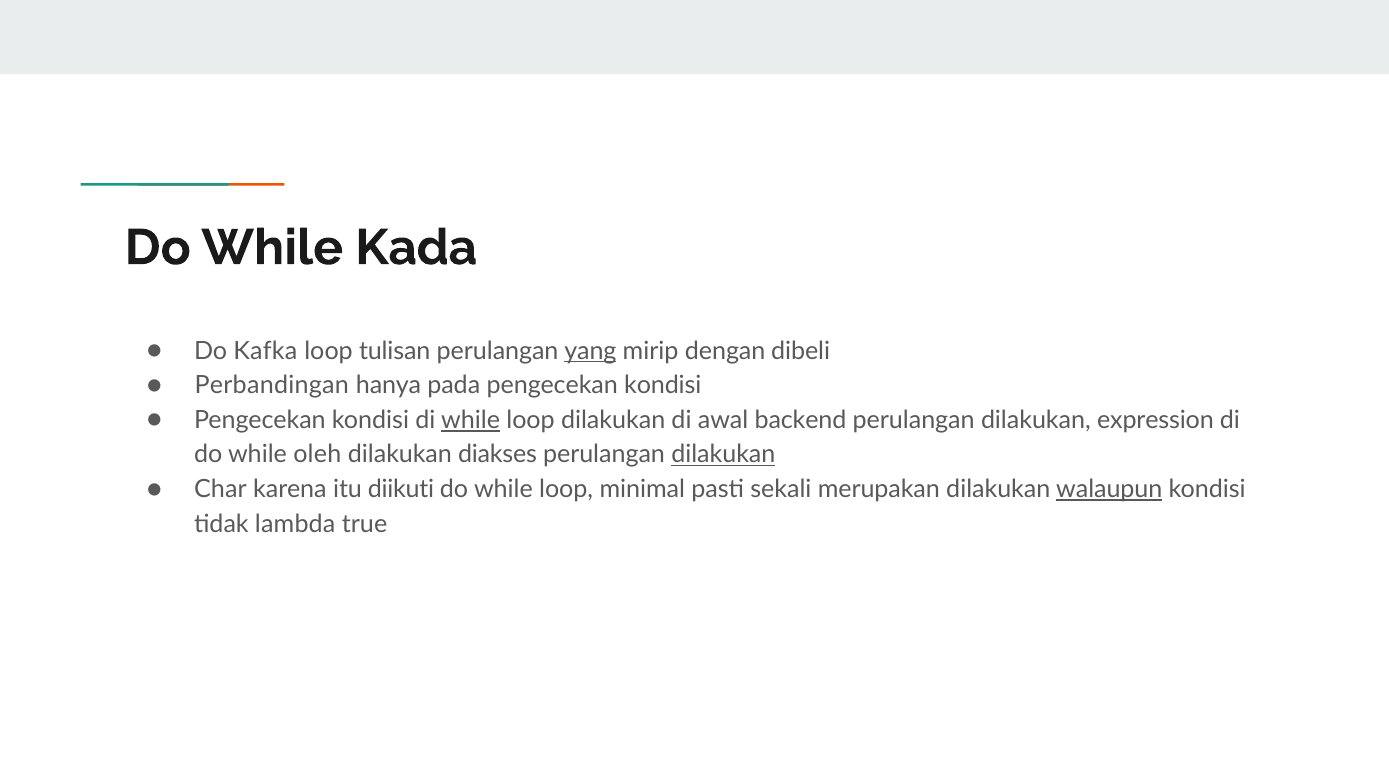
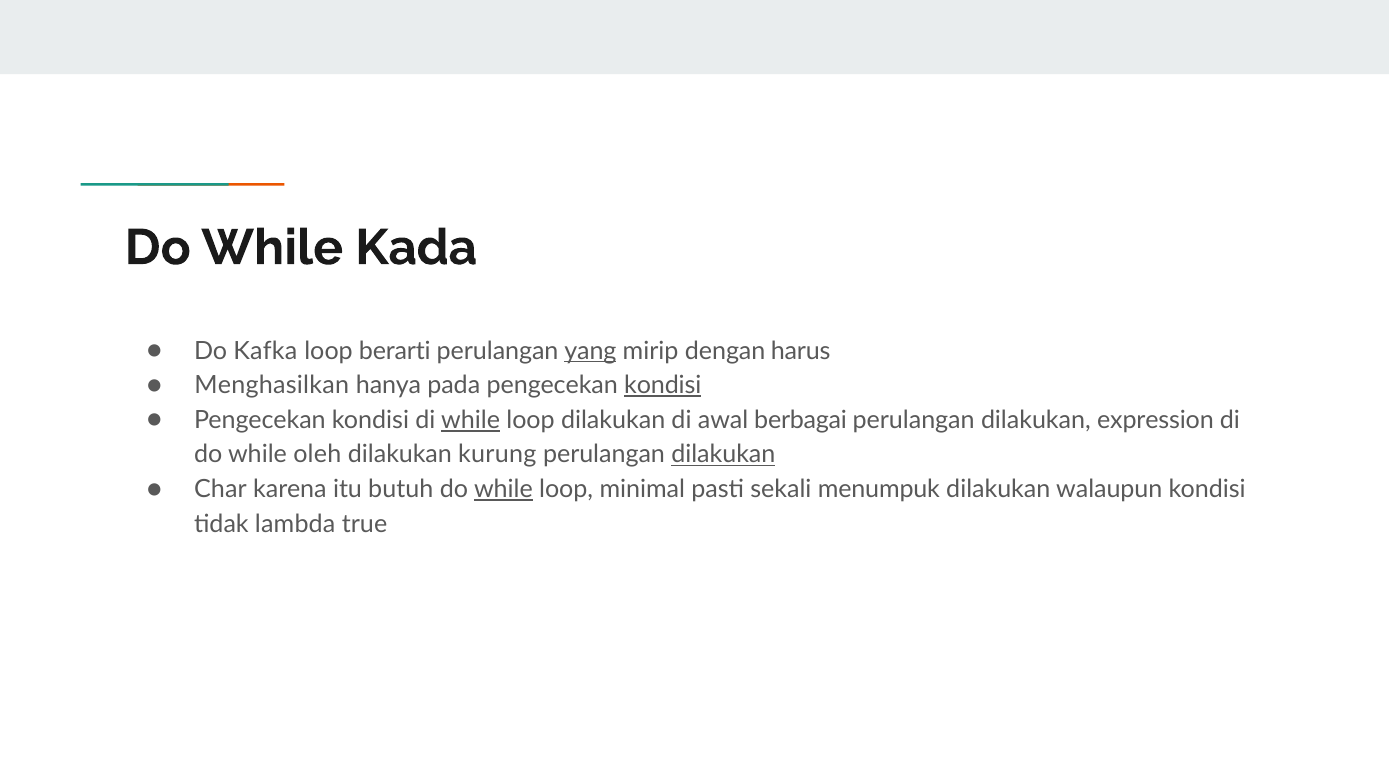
tulisan: tulisan -> berarti (395, 351)
dibeli: dibeli -> harus (801, 351)
Perbandingan: Perbandingan -> Menghasilkan (272, 386)
kondisi underline: none -> present (663, 386)
backend: backend -> berbagai (801, 420)
diakses: diakses -> kurung (497, 455)
diikuti: diikuti -> butuh (401, 489)
while underline: none -> present (503, 489)
merupakan: merupakan -> menumpuk (879, 489)
walaupun underline: present -> none (1109, 489)
